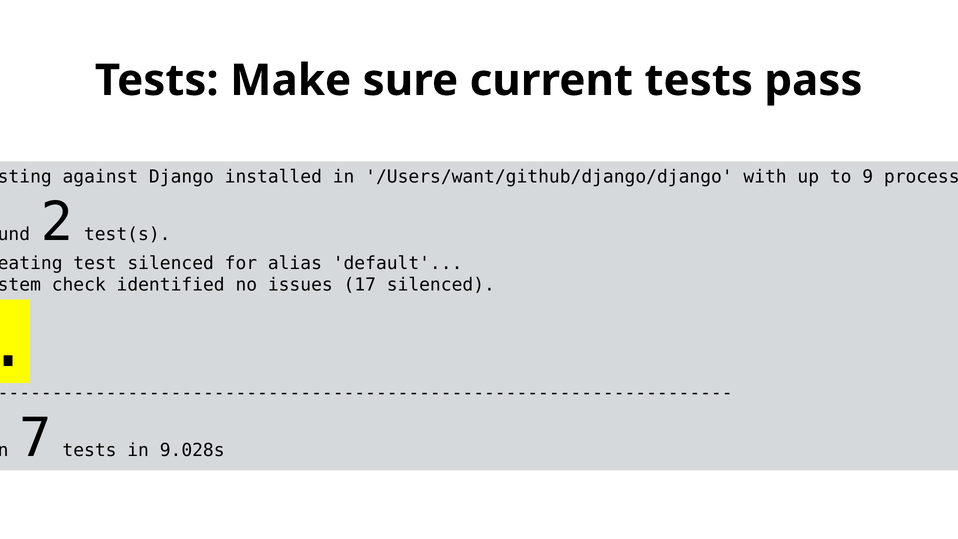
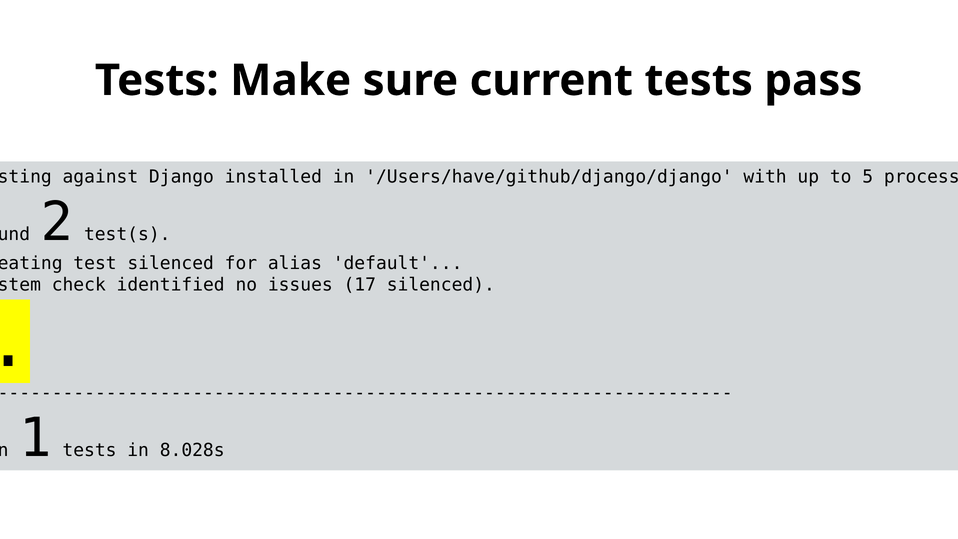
/Users/want/github/django/django: /Users/want/github/django/django -> /Users/have/github/django/django (549, 177)
9: 9 -> 5 (868, 177)
7: 7 -> 1 (36, 438)
9.028s: 9.028s -> 8.028s (192, 450)
